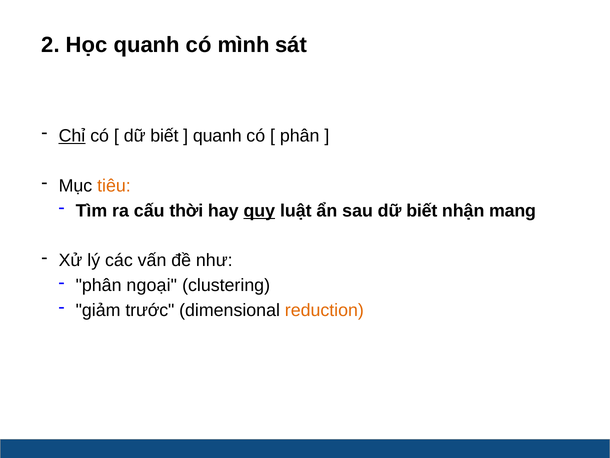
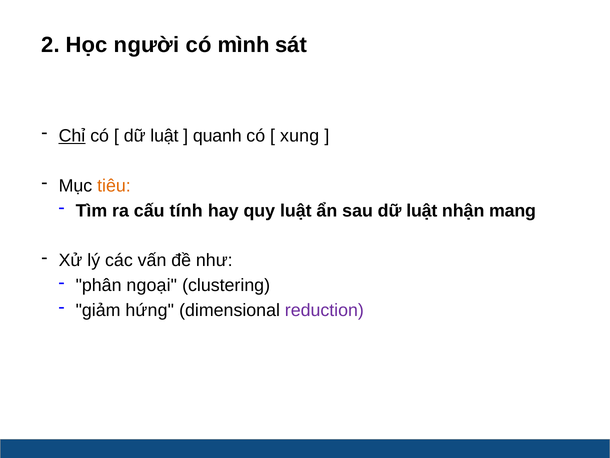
Học quanh: quanh -> người (147, 45)
biết: biết -> luật (164, 136)
phân: phân -> xung (300, 136)
thời: thời -> tính (186, 211)
quy underline: present -> none (259, 211)
sau dữ biết: biết -> luật (422, 211)
trước: trước -> hứng (150, 310)
reduction colour: orange -> purple (324, 310)
